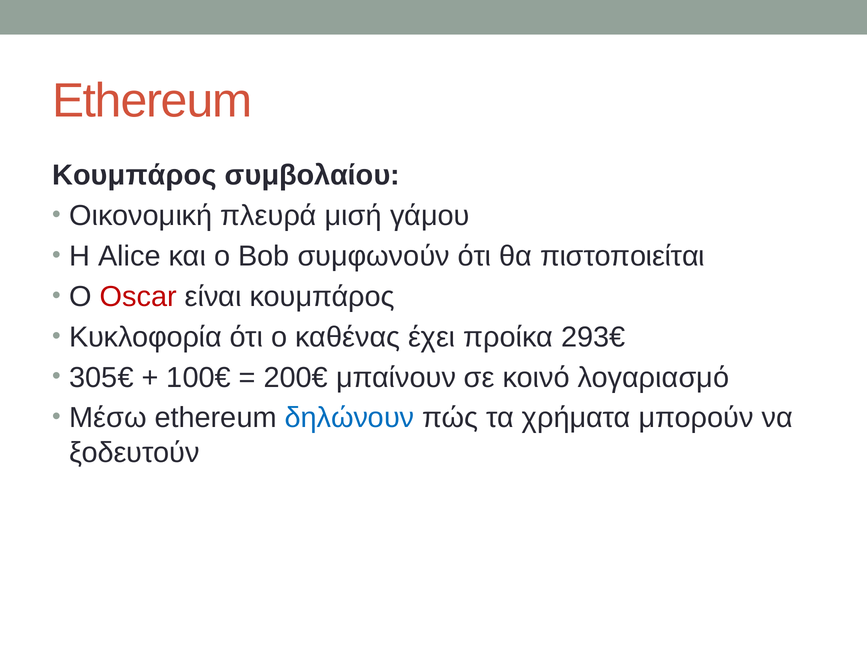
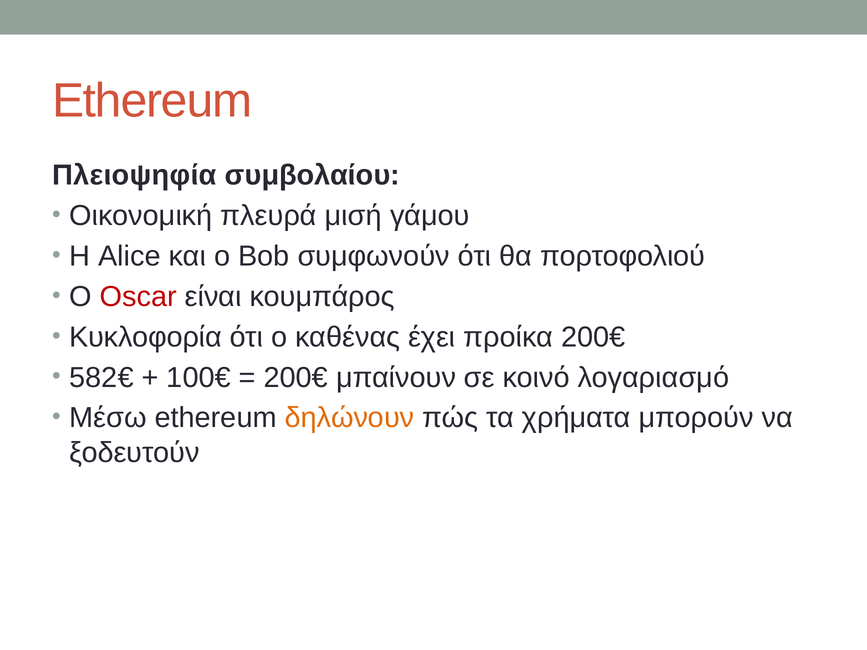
Κουμπάρος: Κουμπάρος -> Πλειοψηφία (134, 175)
πιστοποιείται: πιστοποιείται -> πορτοφολιού (623, 256)
προίκα 293€: 293€ -> 200€ (593, 337)
305€: 305€ -> 582€ (101, 378)
δηλώνουν colour: blue -> orange (349, 418)
